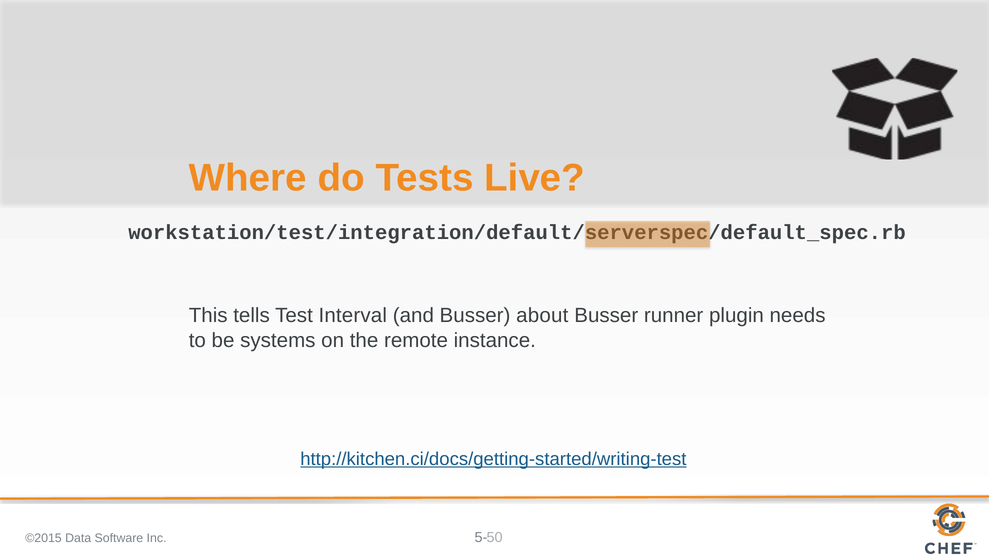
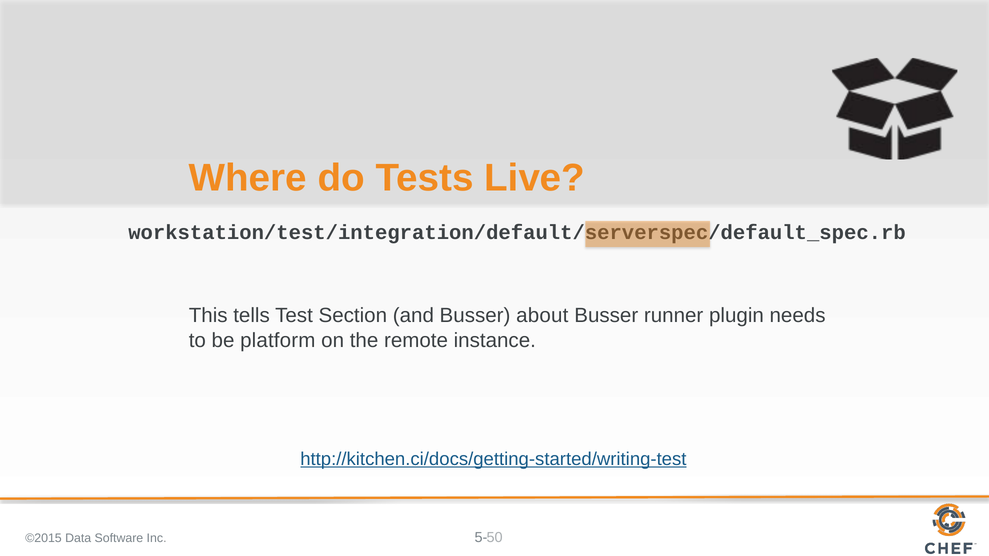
Interval: Interval -> Section (353, 316)
systems: systems -> platform (278, 340)
